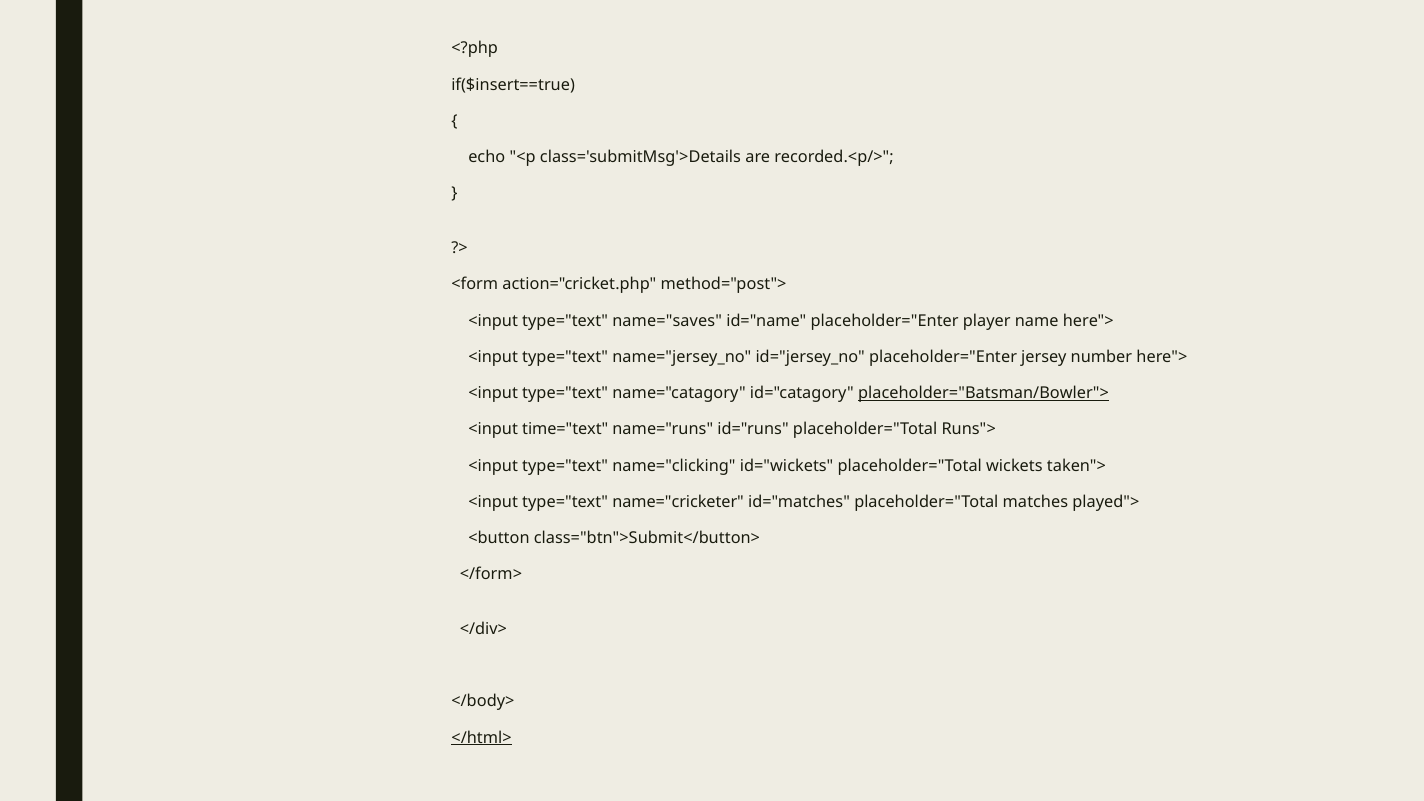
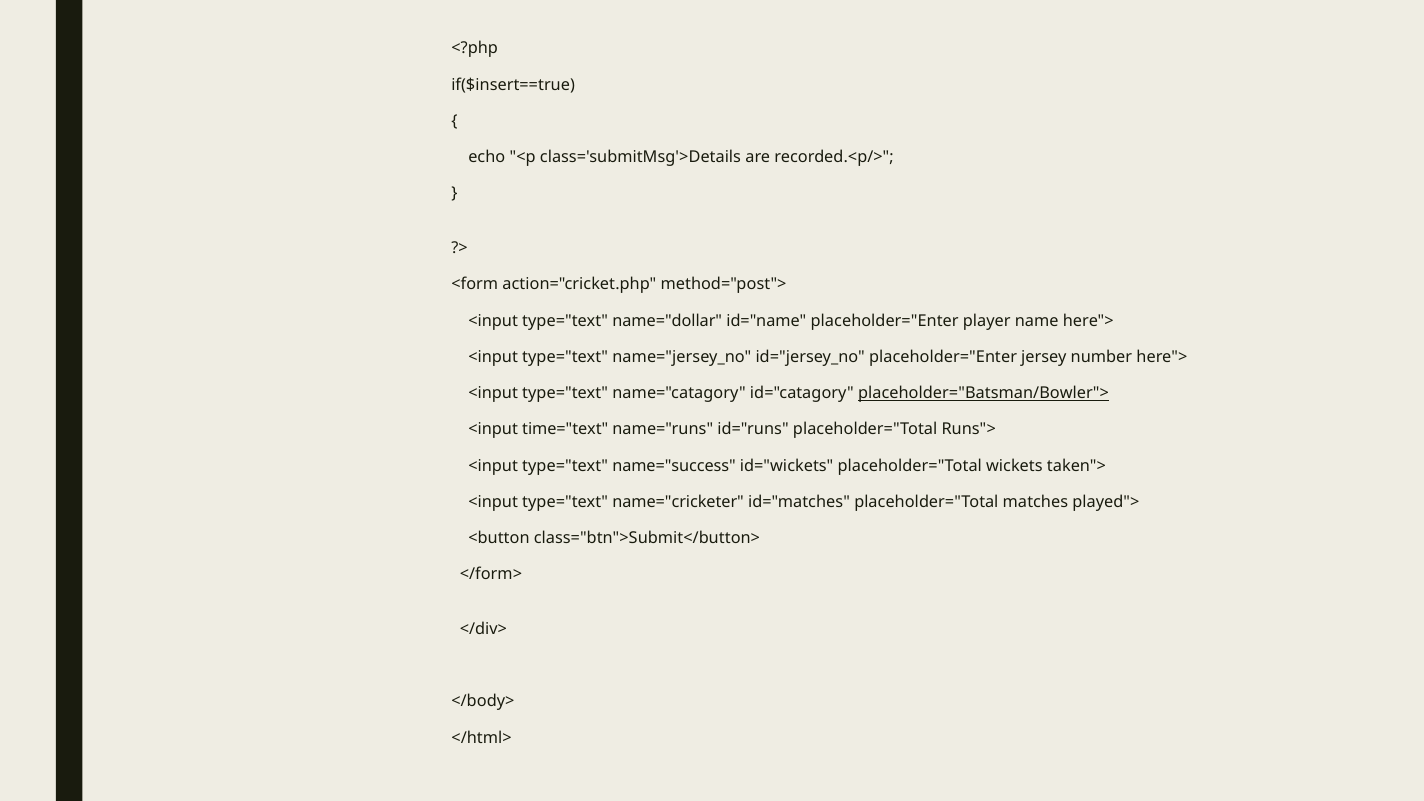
name="saves: name="saves -> name="dollar (667, 321)
name="clicking: name="clicking -> name="success (674, 466)
</html> underline: present -> none (482, 738)
